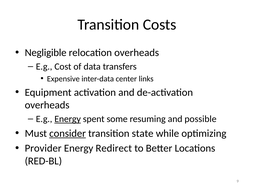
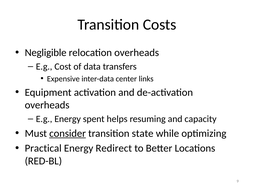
Energy underline: present -> none (68, 119)
some: some -> helps (117, 119)
possible: possible -> capacity (201, 119)
Provider: Provider -> Practical (43, 149)
